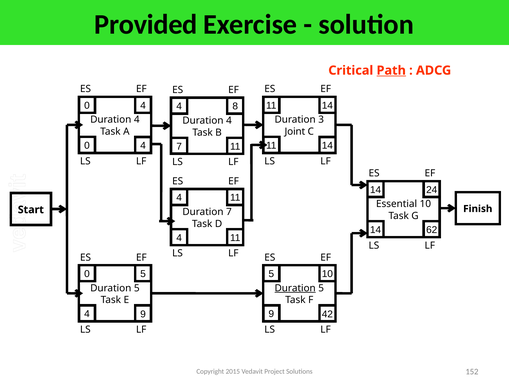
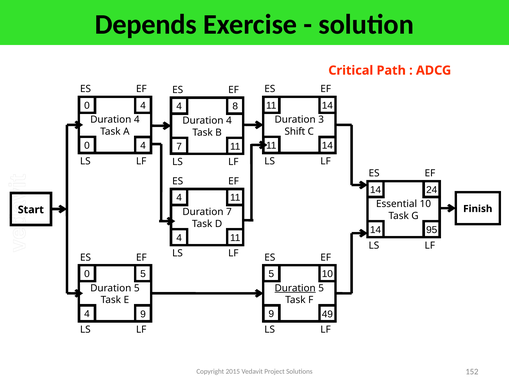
Provided: Provided -> Depends (146, 24)
Path underline: present -> none (391, 70)
Joint: Joint -> Shift (295, 131)
62: 62 -> 95 (432, 230)
42: 42 -> 49 (327, 314)
